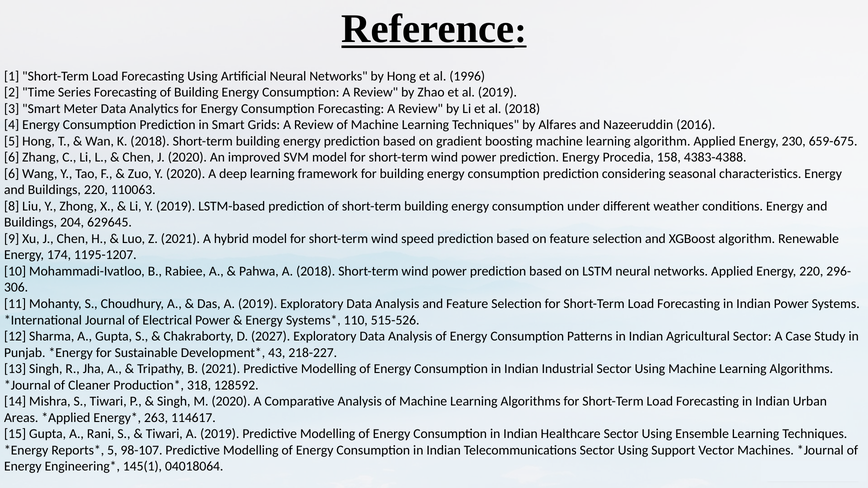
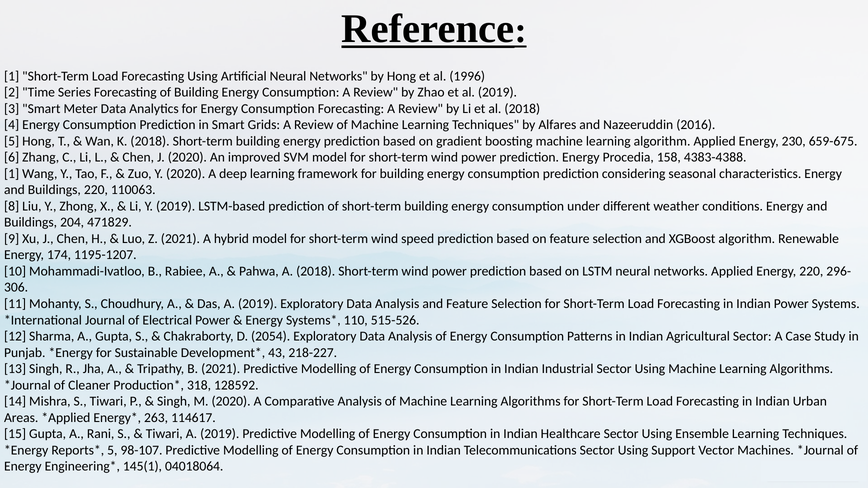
6: 6 -> 1 (12, 174)
629645: 629645 -> 471829 (110, 223)
2027: 2027 -> 2054 (271, 336)
